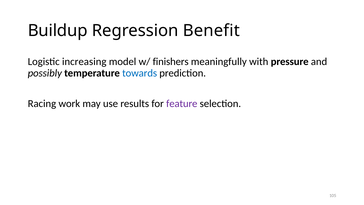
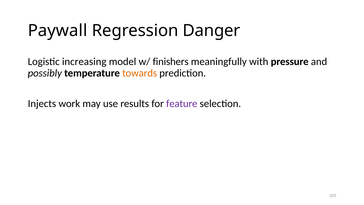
Buildup: Buildup -> Paywall (58, 31)
Benefit: Benefit -> Danger (211, 31)
towards colour: blue -> orange (140, 73)
Racing: Racing -> Injects (42, 104)
